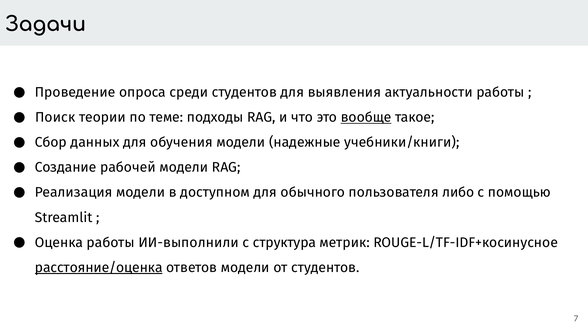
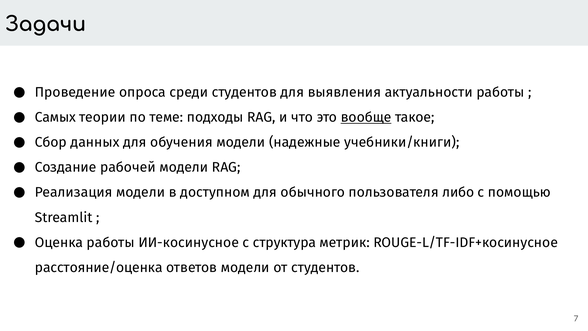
Поиск: Поиск -> Самых (55, 117)
ИИ-выполнили: ИИ-выполнили -> ИИ-косинусное (189, 242)
расстояние/оценка underline: present -> none (99, 267)
